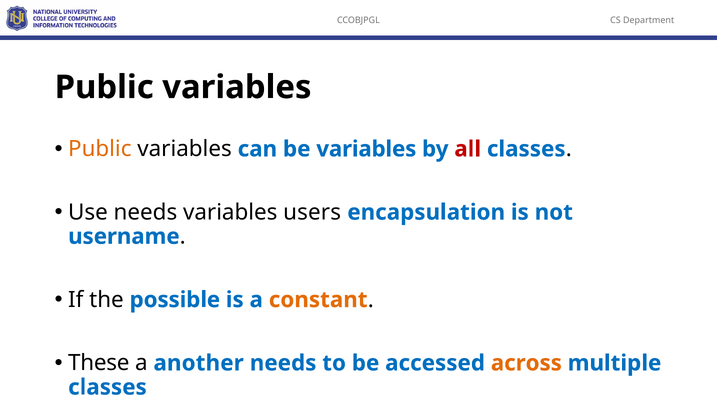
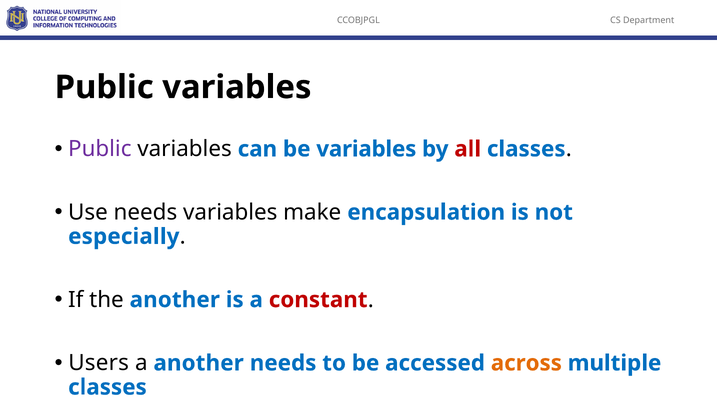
Public colour: orange -> purple (100, 149)
users: users -> make (312, 212)
username: username -> especially (124, 237)
the possible: possible -> another (175, 300)
constant colour: orange -> red (318, 300)
These: These -> Users (99, 363)
